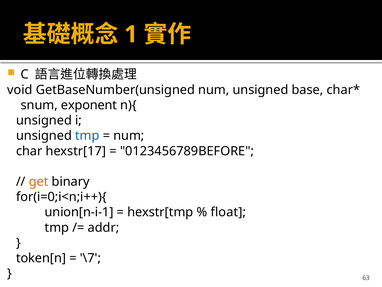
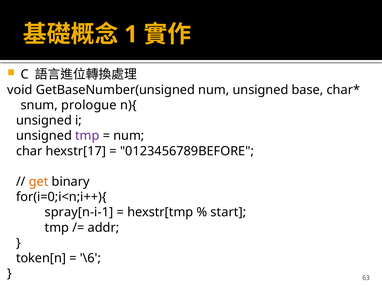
exponent: exponent -> prologue (89, 105)
tmp colour: blue -> purple (87, 135)
union[n-i-1: union[n-i-1 -> spray[n-i-1 (79, 212)
float: float -> start (228, 212)
\7: \7 -> \6 (90, 258)
